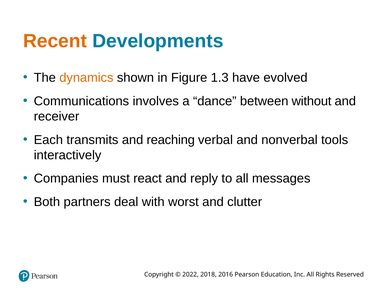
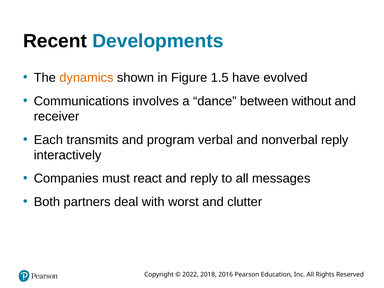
Recent colour: orange -> black (55, 41)
1.3: 1.3 -> 1.5 (220, 78)
reaching: reaching -> program (171, 140)
nonverbal tools: tools -> reply (335, 140)
